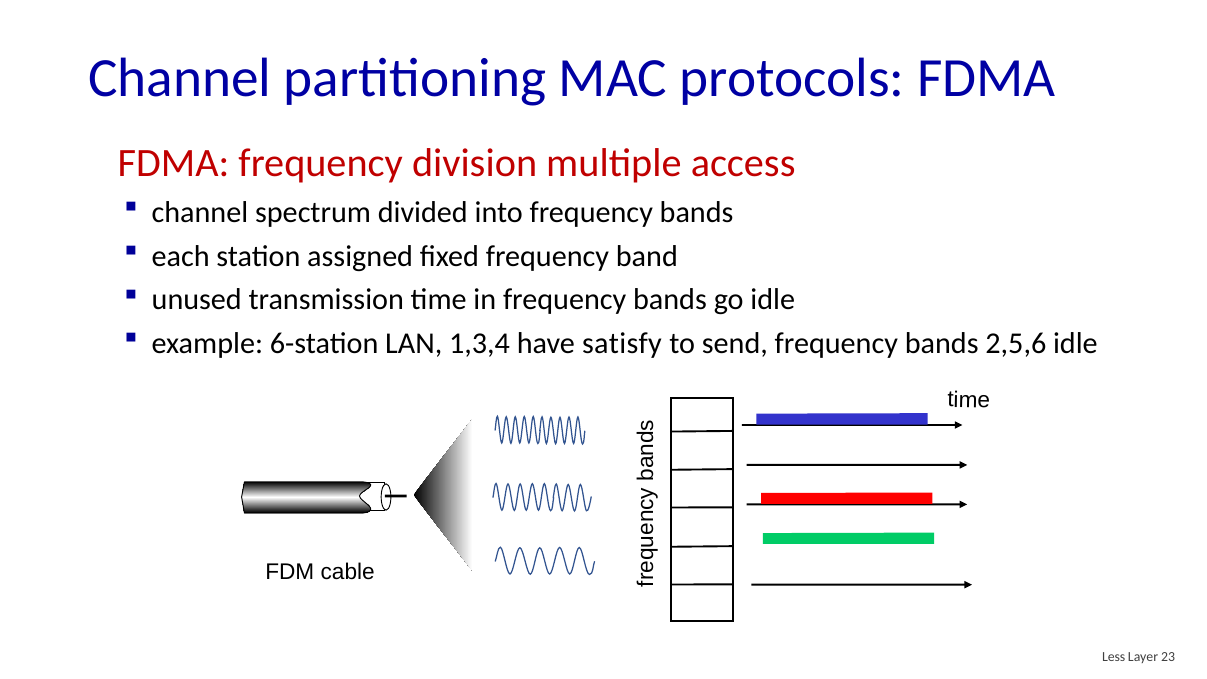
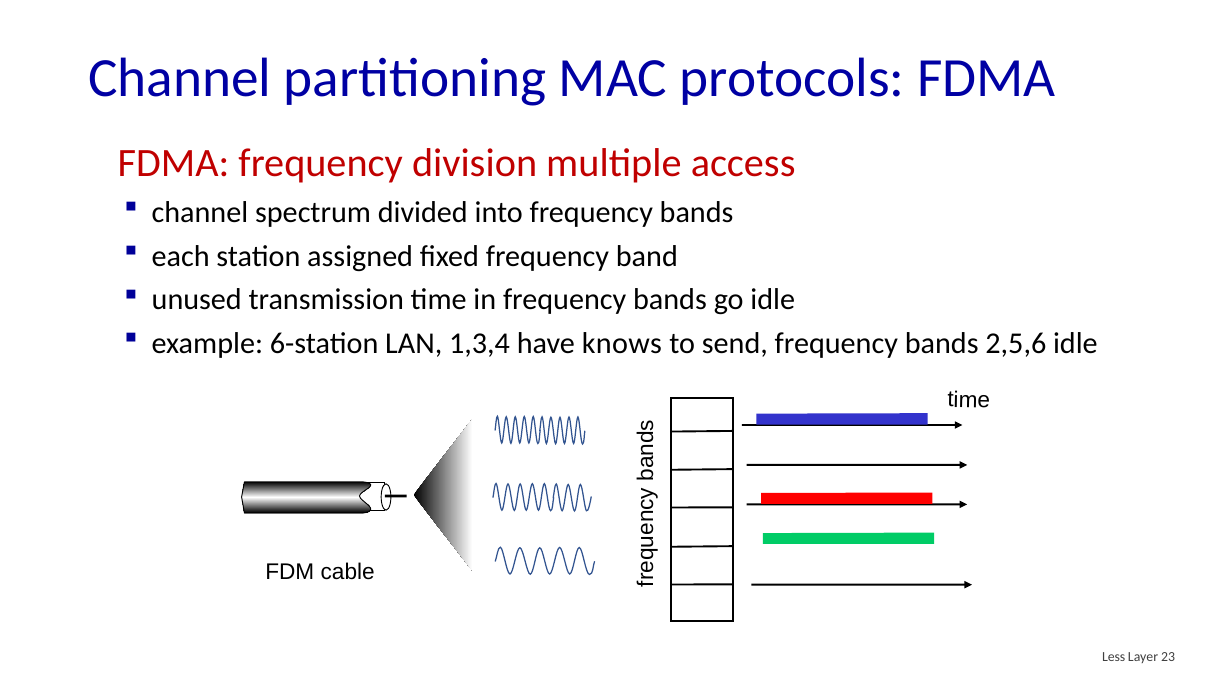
satisfy: satisfy -> knows (622, 344)
